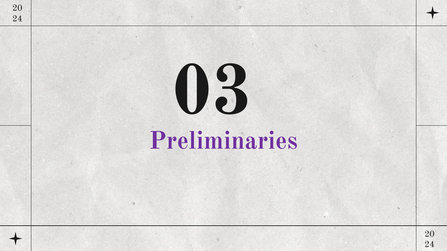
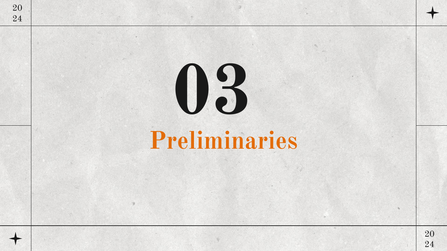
Preliminaries colour: purple -> orange (223, 141)
